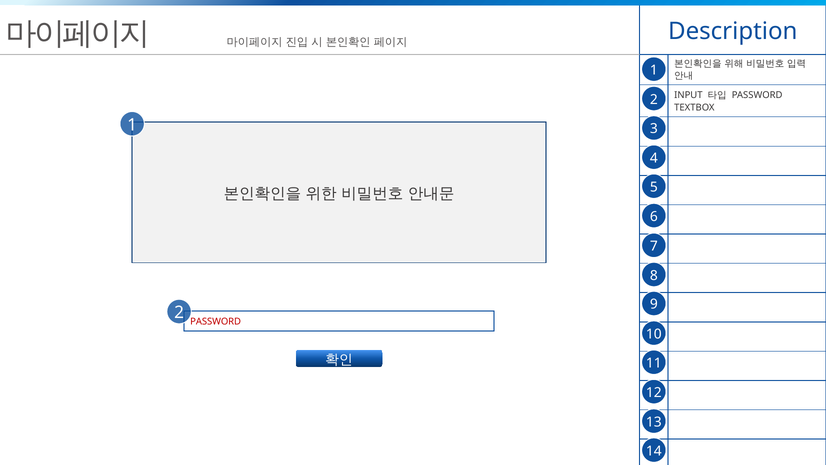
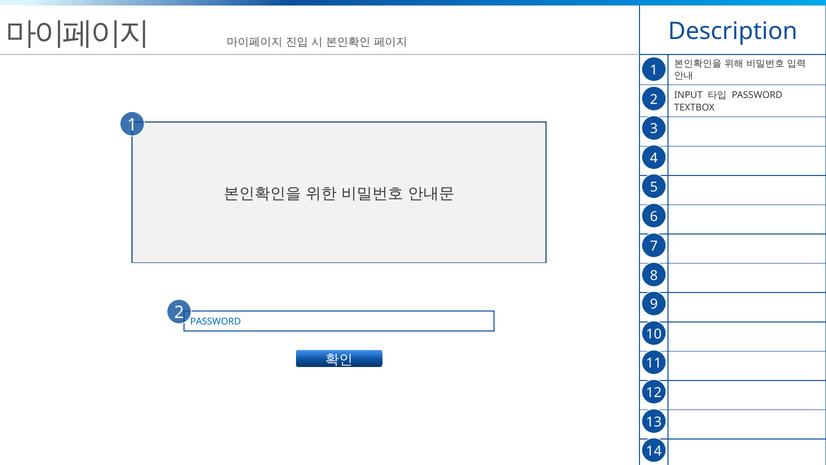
PASSWORD colour: red -> blue (216, 321)
